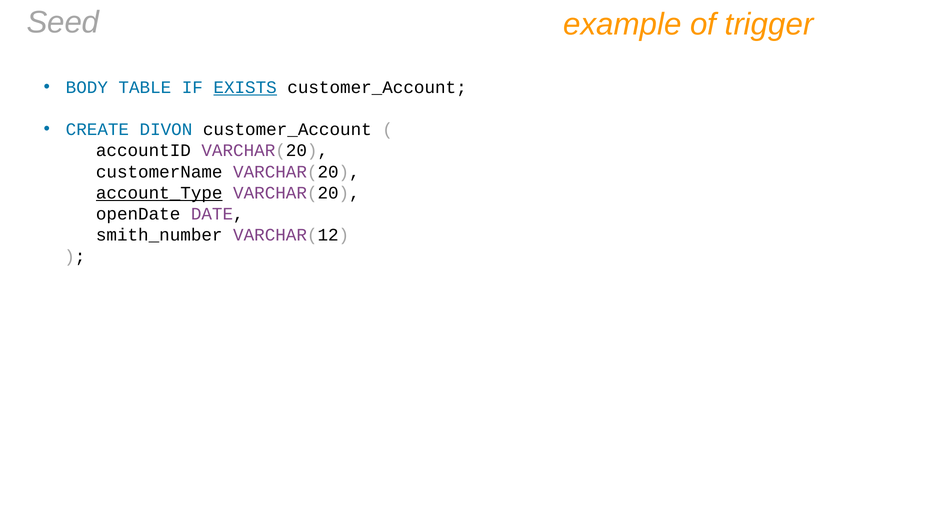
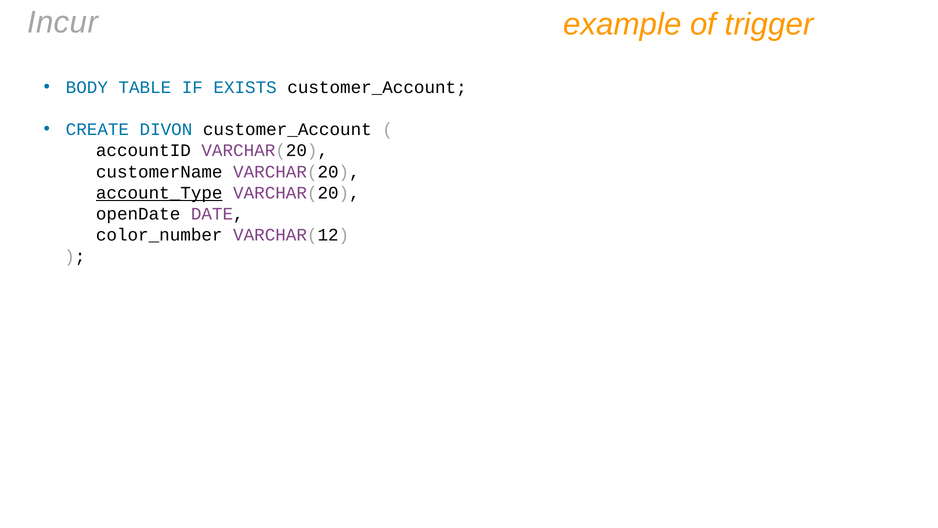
Seed: Seed -> Incur (63, 22)
EXISTS underline: present -> none (245, 87)
smith_number: smith_number -> color_number (159, 235)
